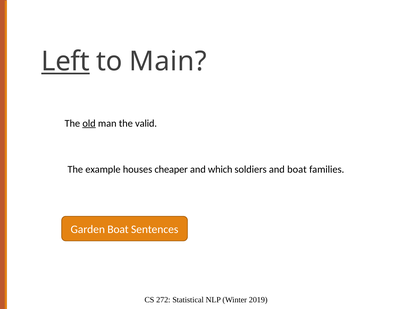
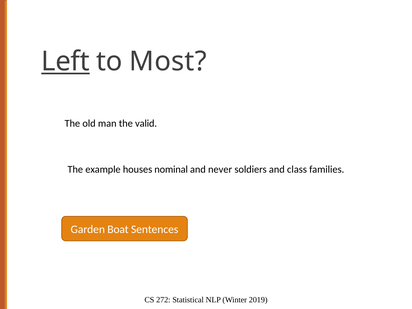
Main: Main -> Most (168, 62)
old underline: present -> none (89, 123)
cheaper: cheaper -> nominal (171, 169)
which: which -> never (220, 169)
and boat: boat -> class (297, 169)
